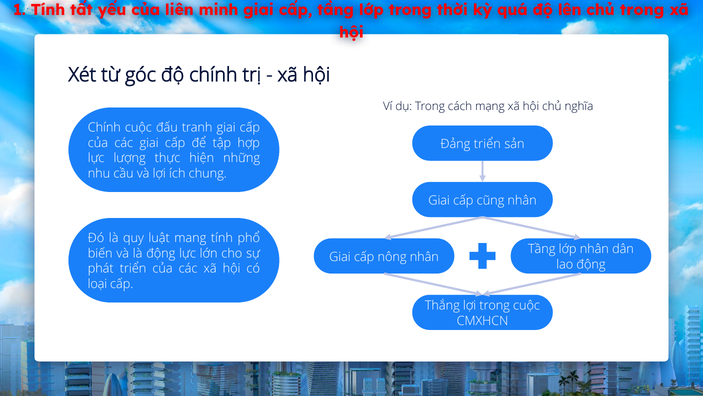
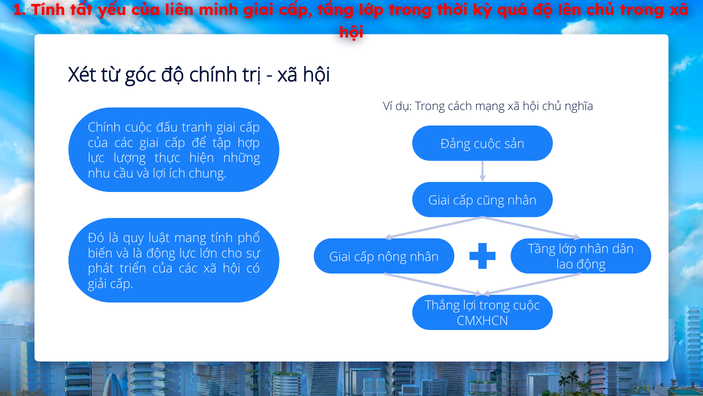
Đảng triển: triển -> cuộc (487, 144)
loại: loại -> giải (97, 284)
